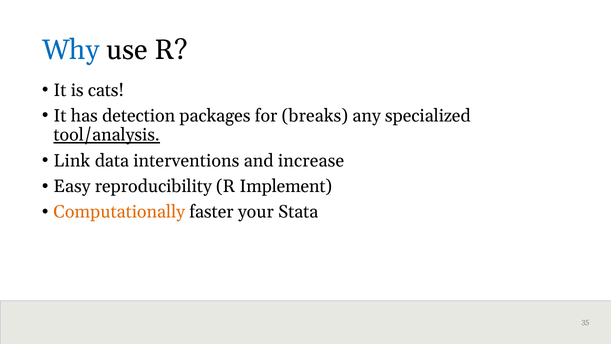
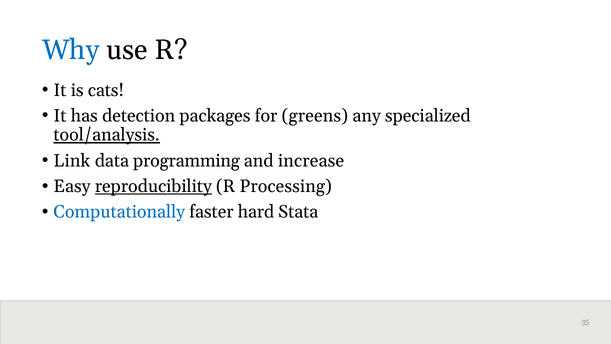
breaks: breaks -> greens (315, 116)
interventions: interventions -> programming (187, 161)
reproducibility underline: none -> present (153, 186)
Implement: Implement -> Processing (286, 186)
Computationally colour: orange -> blue (119, 212)
your: your -> hard (256, 212)
